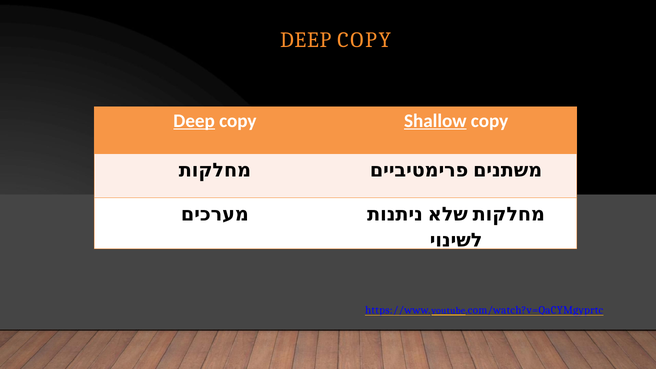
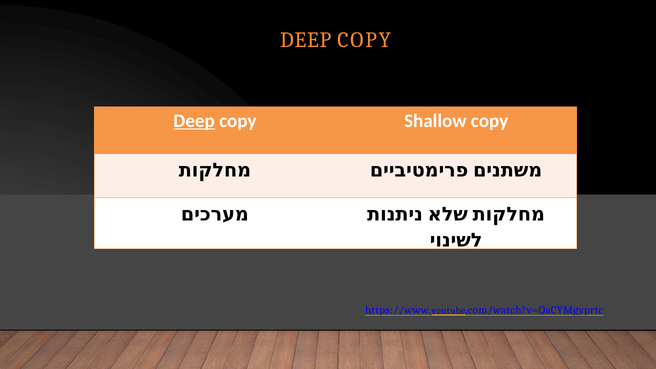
Shallow underline: present -> none (435, 121)
